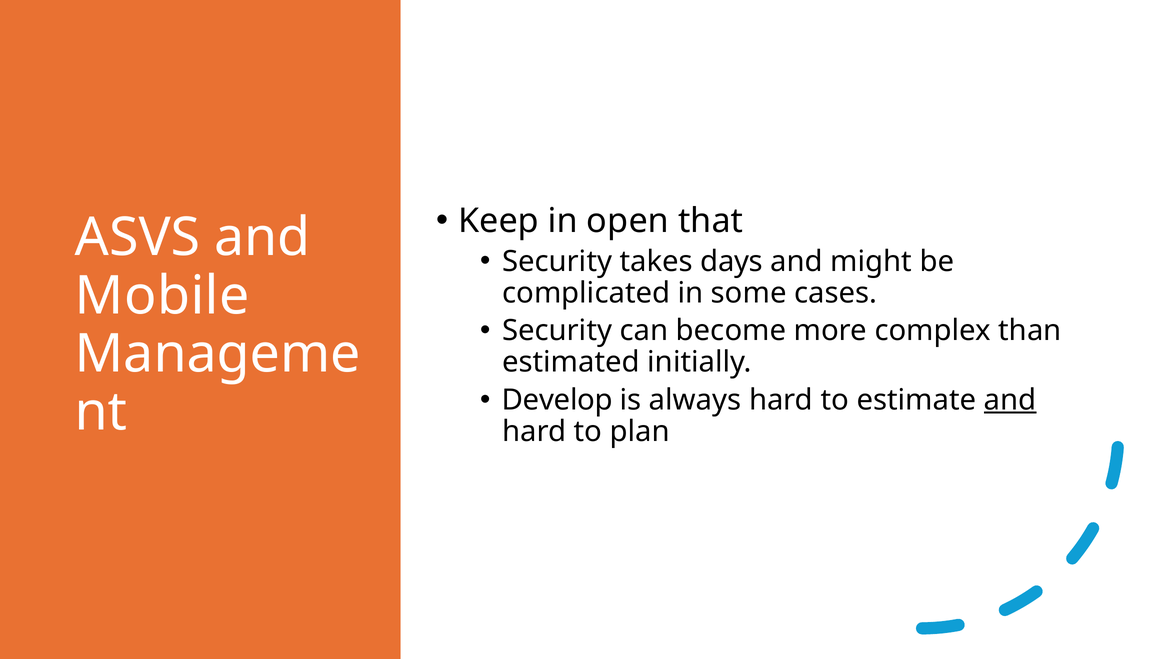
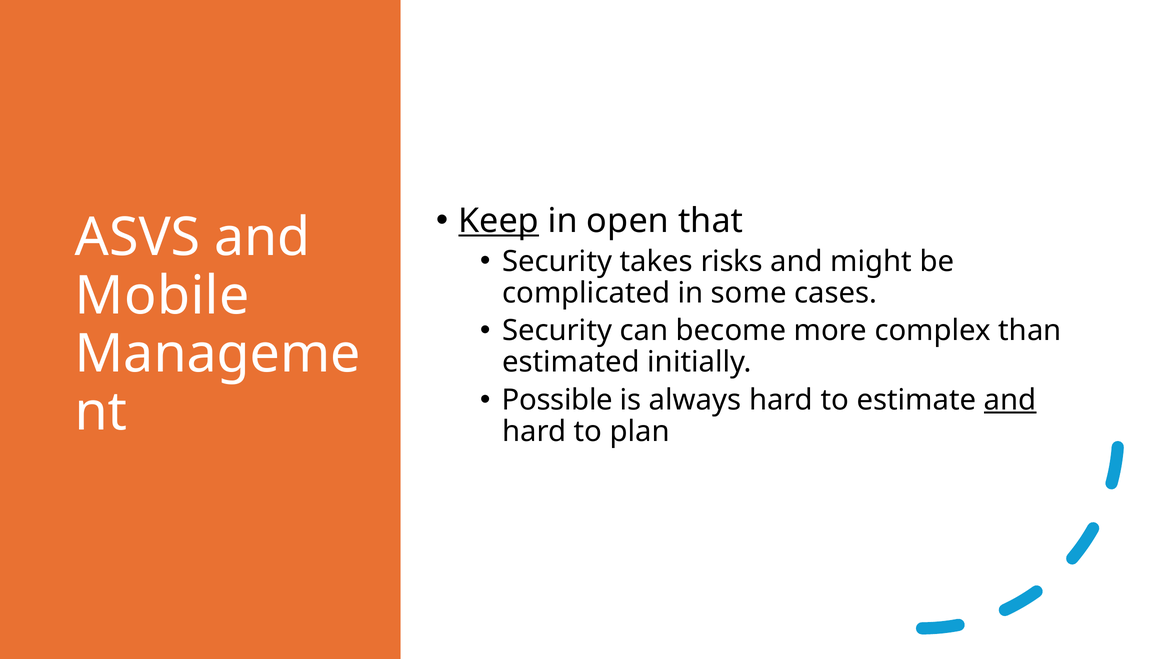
Keep underline: none -> present (499, 221)
days: days -> risks (732, 261)
Develop: Develop -> Possible (557, 400)
